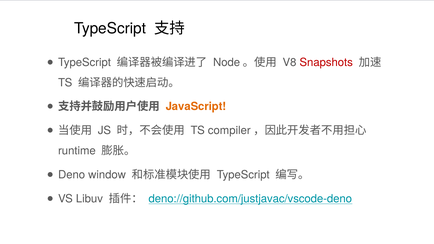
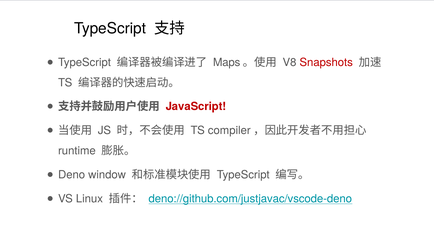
Node: Node -> Maps (227, 62)
JavaScript colour: orange -> red (196, 107)
Libuv: Libuv -> Linux (89, 199)
